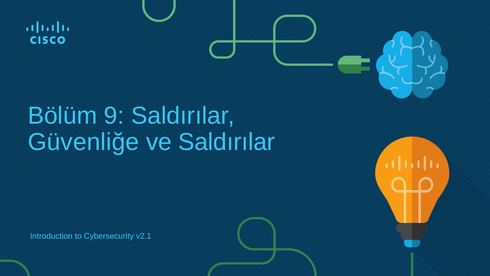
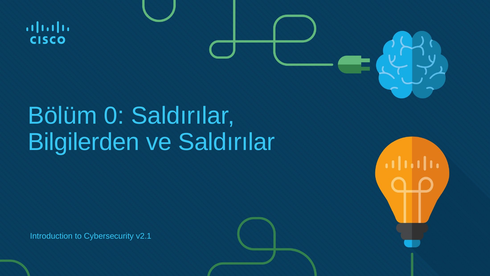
9: 9 -> 0 (114, 116)
Güvenliğe: Güvenliğe -> Bilgilerden (84, 142)
